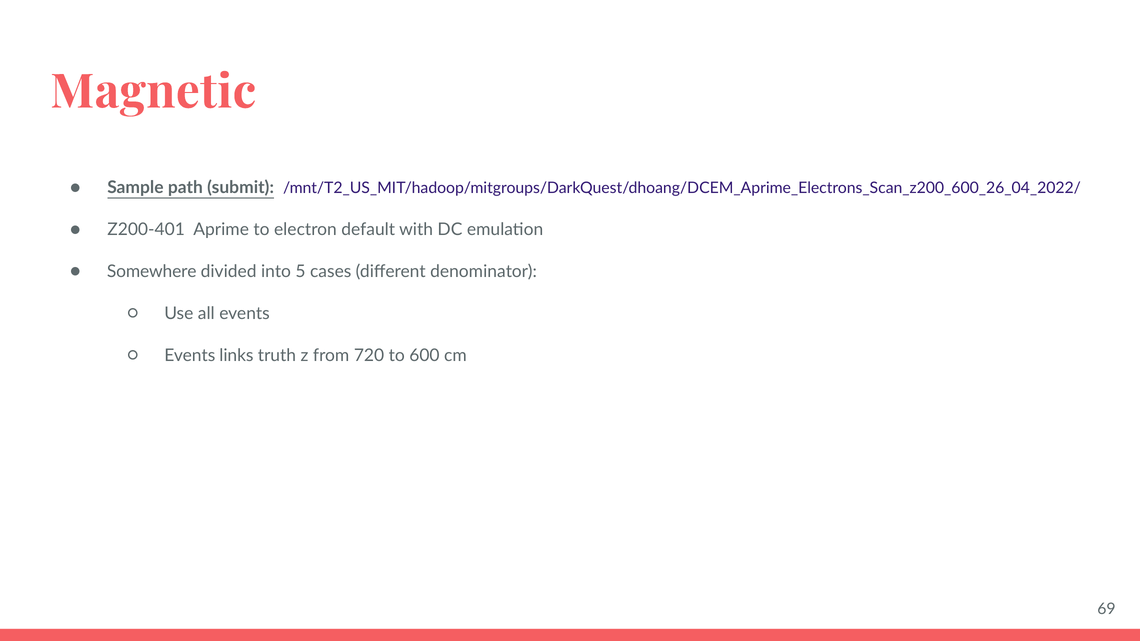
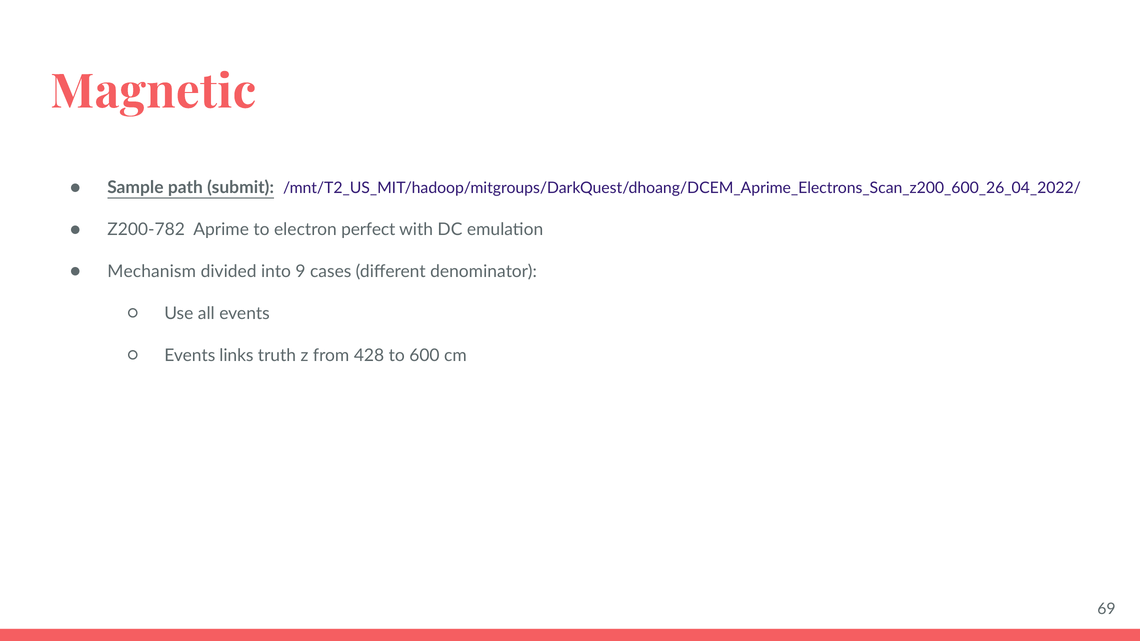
Z200-401: Z200-401 -> Z200-782 (146, 230)
default: default -> perfect (368, 230)
Somewhere: Somewhere -> Mechanism (152, 272)
5: 5 -> 9 (300, 272)
720: 720 -> 428 (369, 355)
